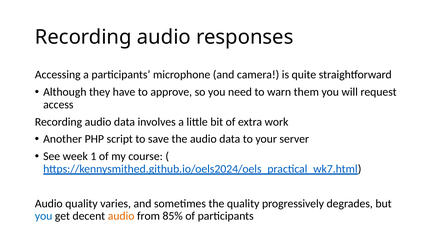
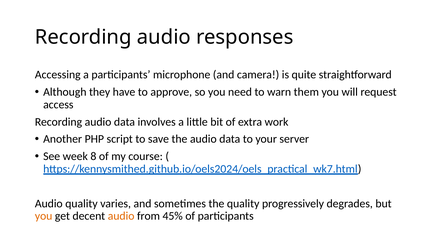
1: 1 -> 8 (93, 156)
you colour: blue -> orange (44, 216)
85%: 85% -> 45% (173, 216)
